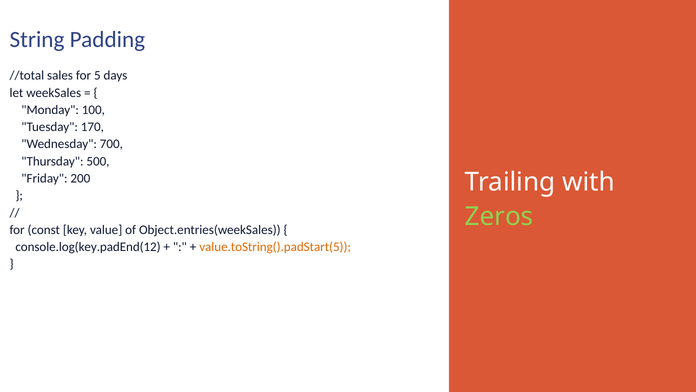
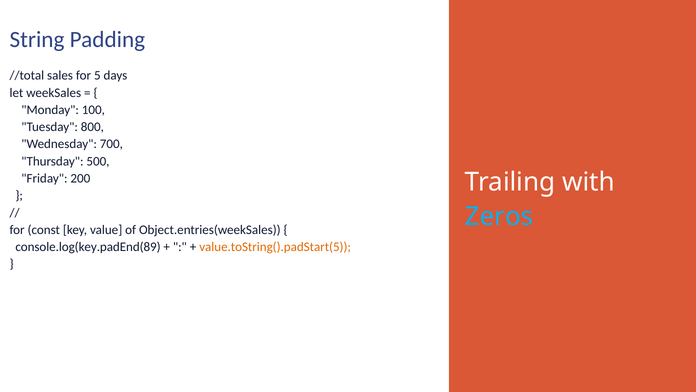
170: 170 -> 800 (92, 127)
Zeros colour: light green -> light blue (499, 216)
console.log(key.padEnd(12: console.log(key.padEnd(12 -> console.log(key.padEnd(89 (88, 247)
